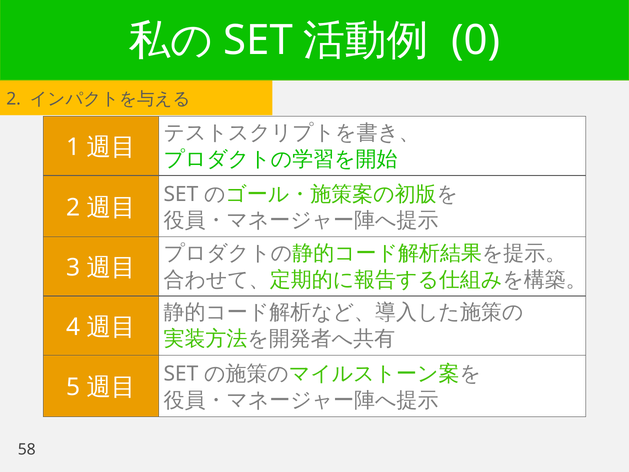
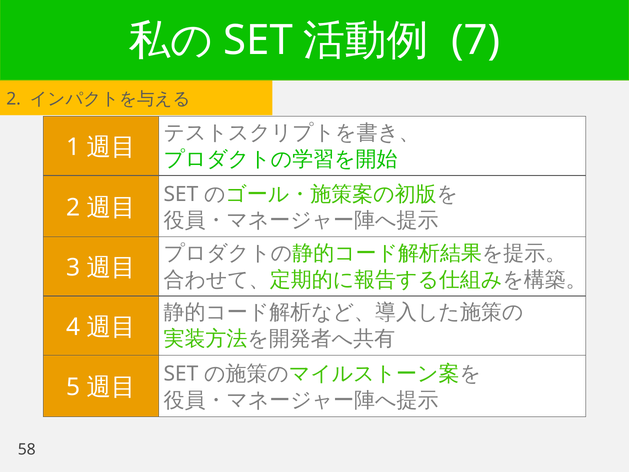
0: 0 -> 7 (476, 40)
